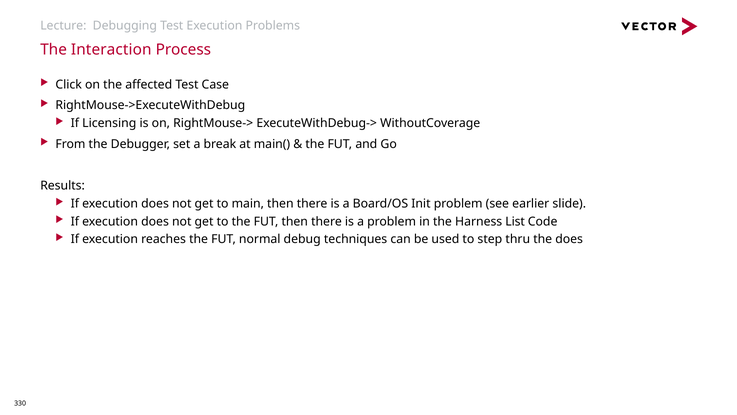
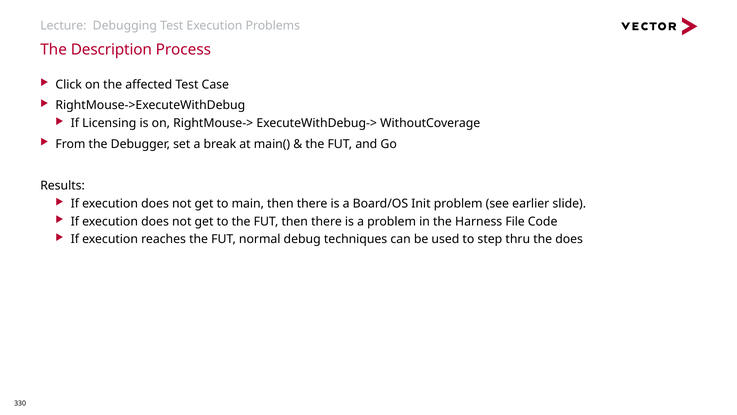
Interaction: Interaction -> Description (111, 50)
List: List -> File (515, 221)
